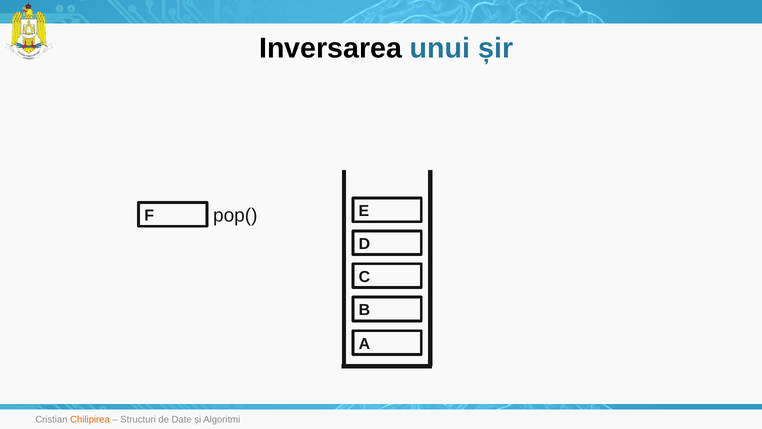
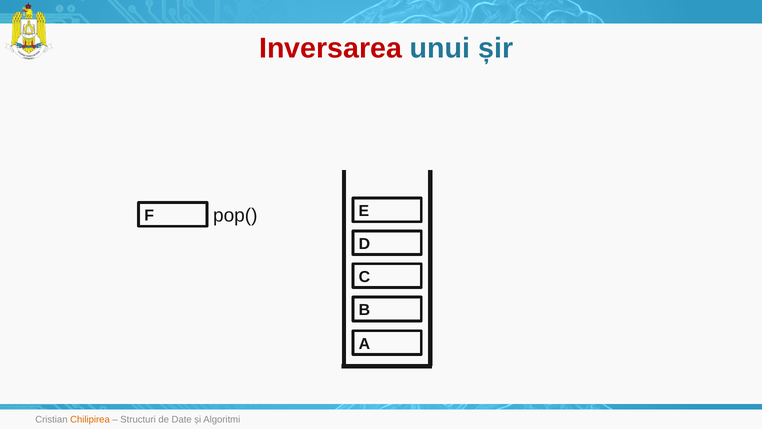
Inversarea colour: black -> red (331, 48)
